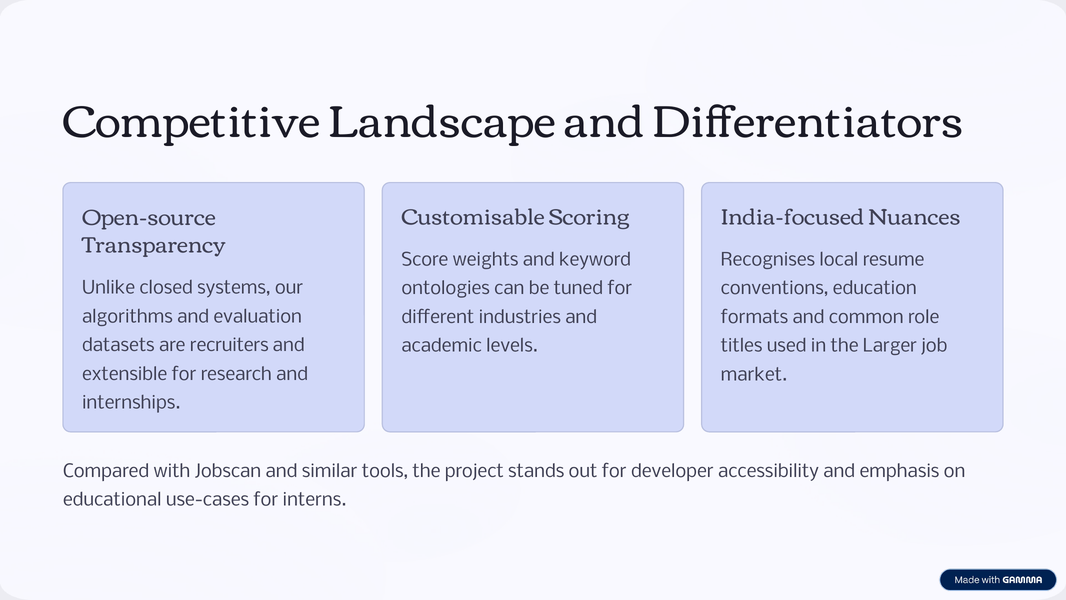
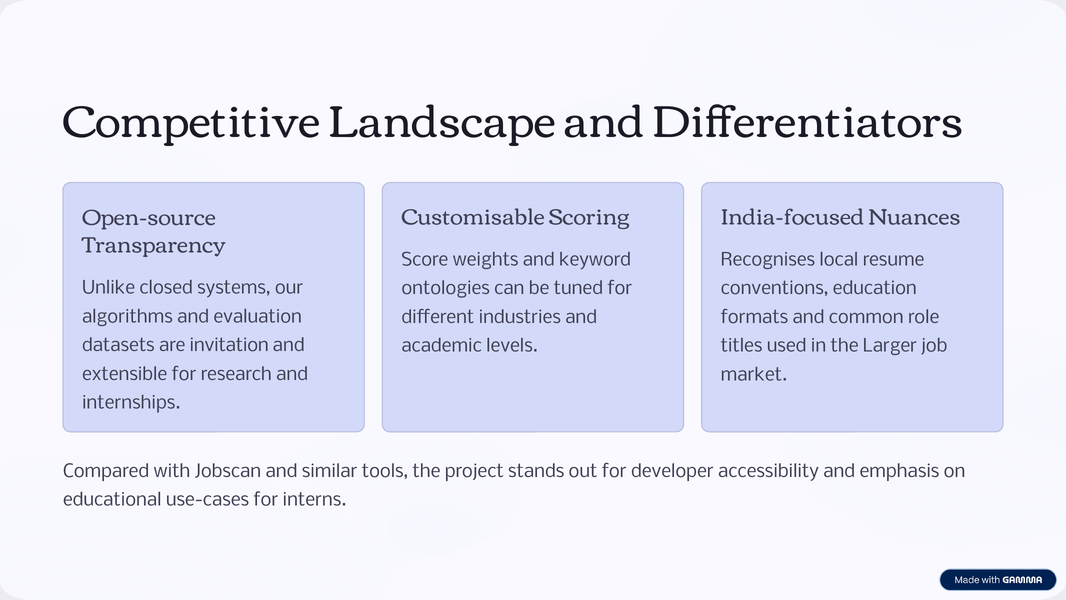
recruiters: recruiters -> invitation (229, 345)
